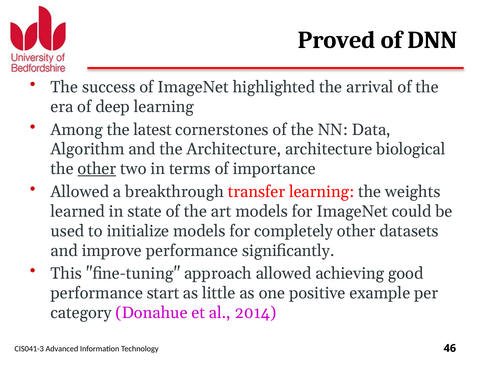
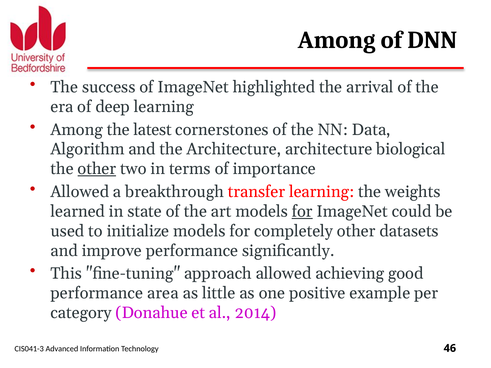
Proved: Proved -> Among (337, 40)
for underline: none -> present (302, 212)
start: start -> area (163, 293)
